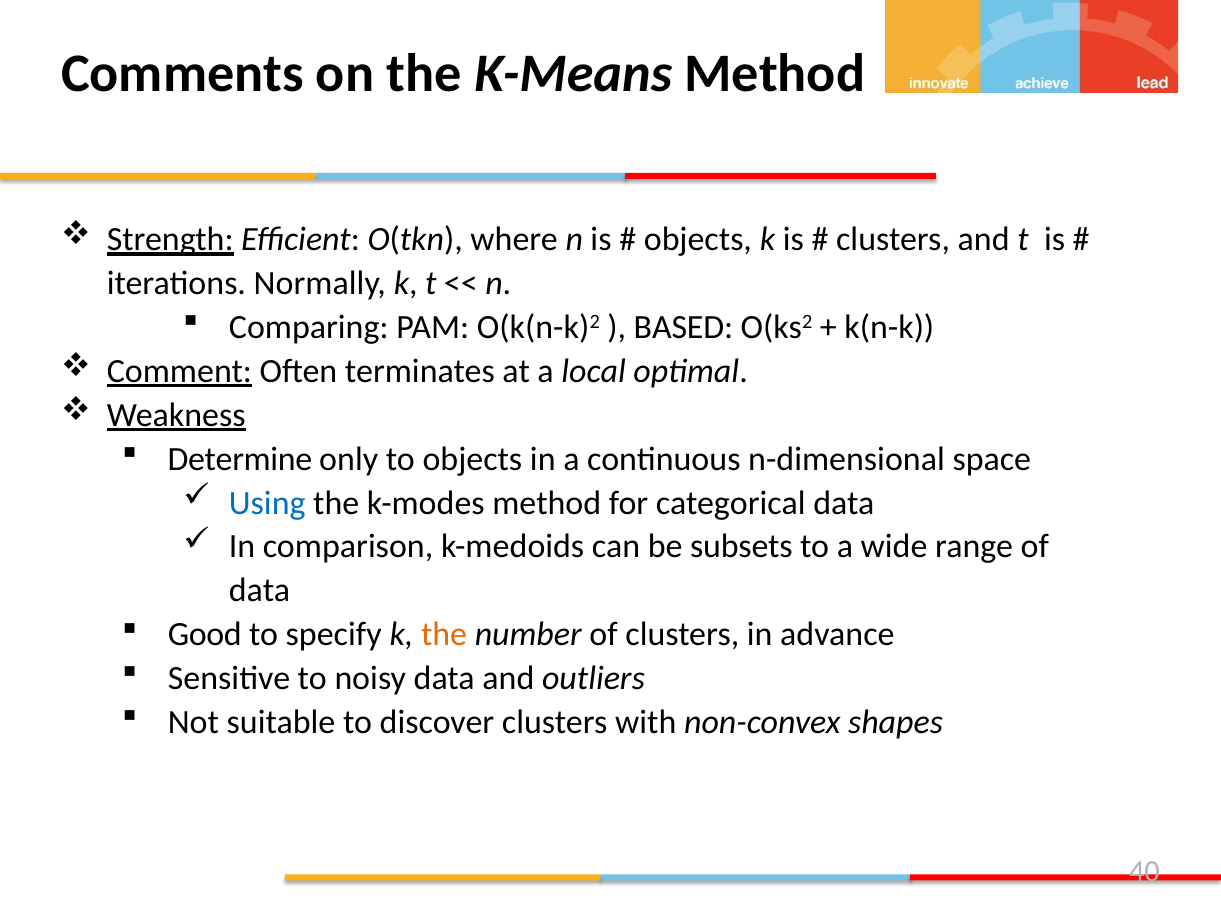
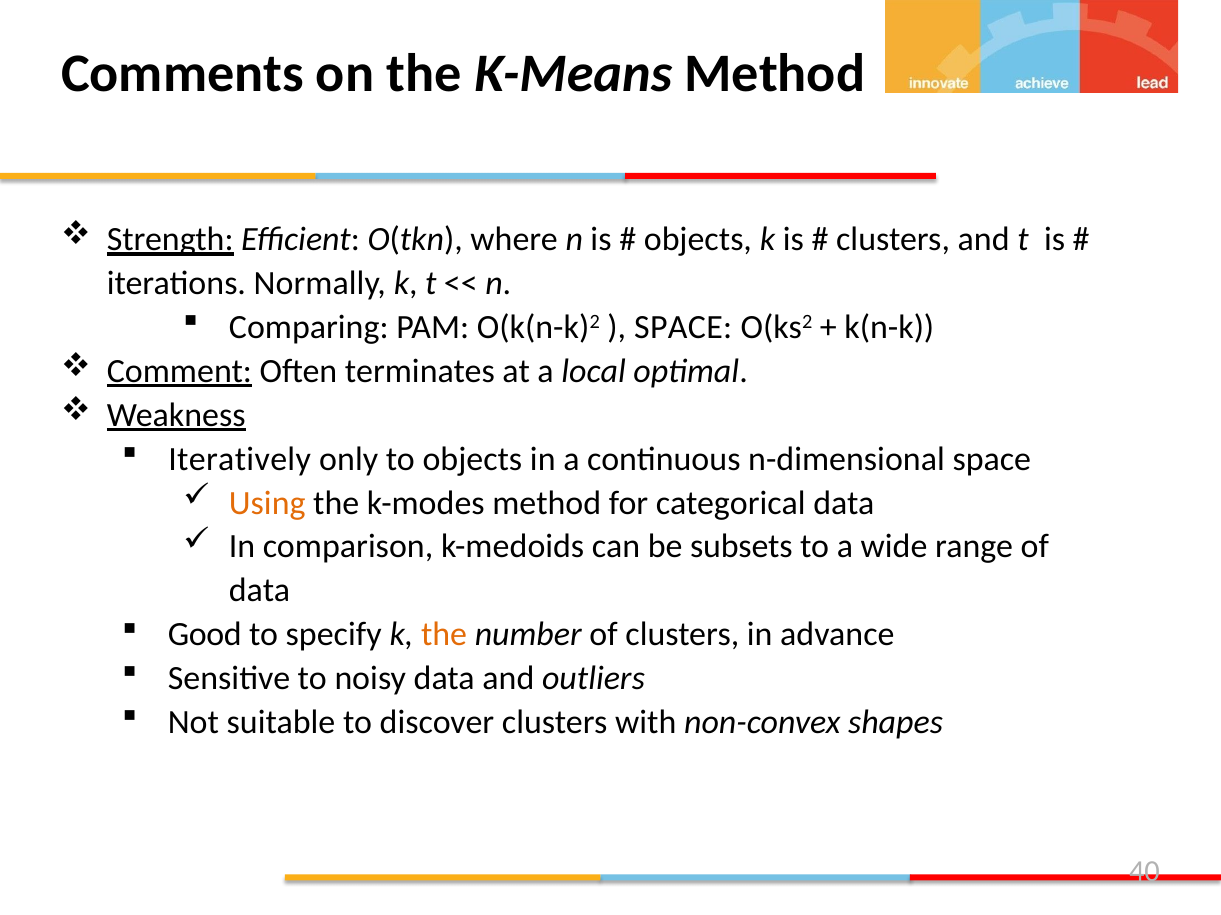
BASED: BASED -> SPACE (683, 328)
Determine: Determine -> Iteratively (240, 459)
Using colour: blue -> orange (267, 503)
